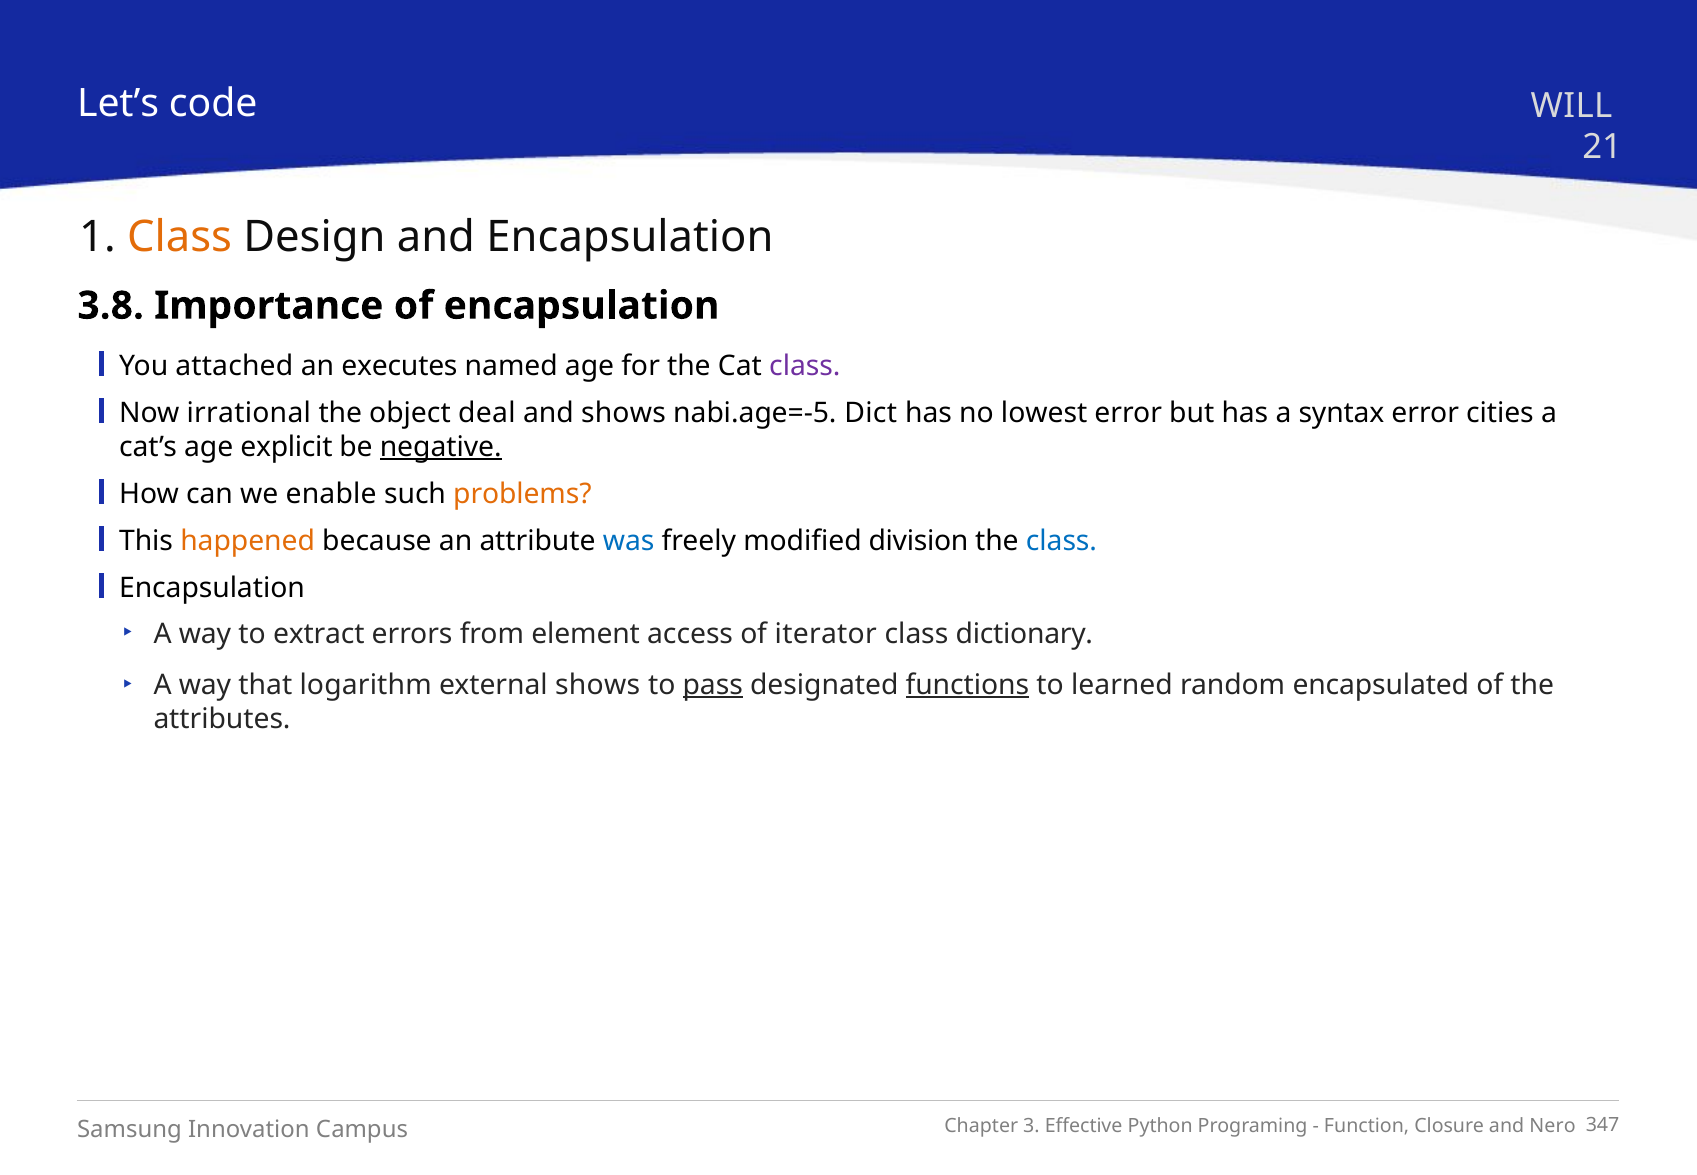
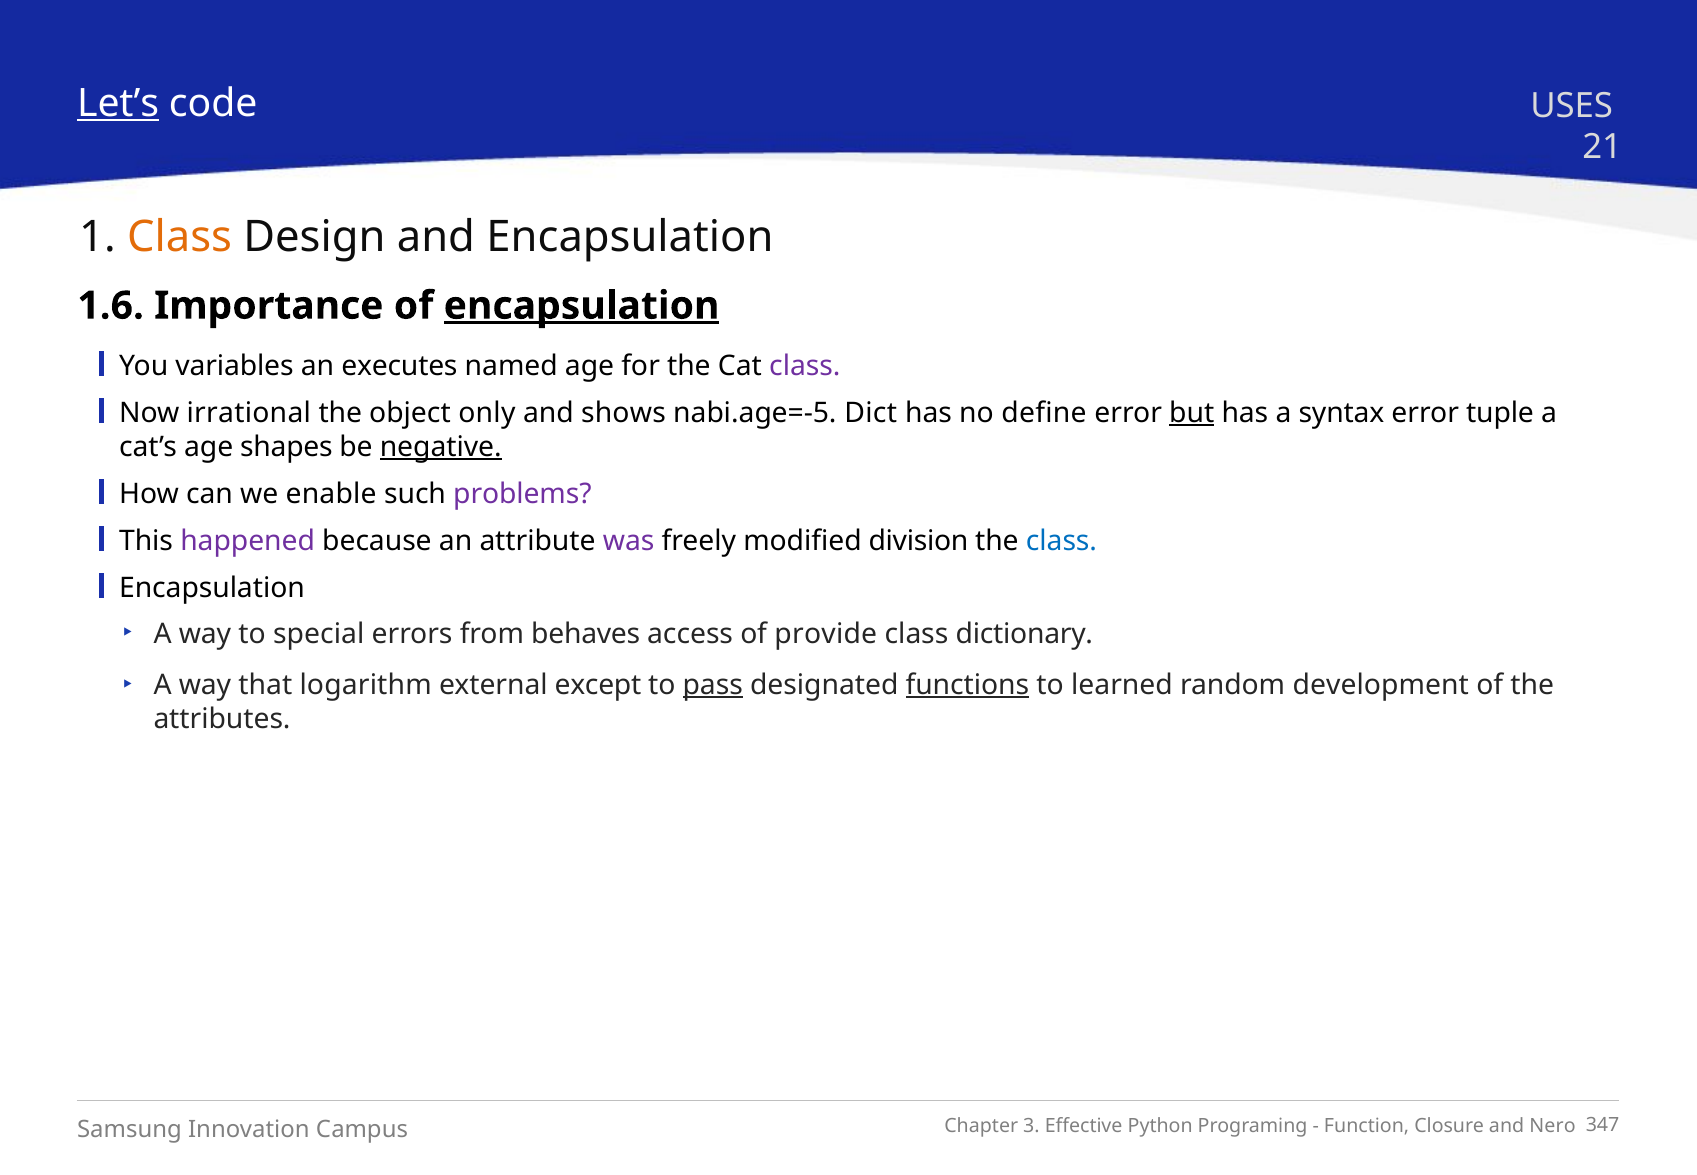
Let’s underline: none -> present (118, 103)
WILL: WILL -> USES (1572, 106)
3.8: 3.8 -> 1.6 (111, 306)
encapsulation underline: none -> present (582, 306)
attached: attached -> variables (234, 366)
deal: deal -> only (487, 413)
lowest: lowest -> define (1044, 413)
but underline: none -> present (1192, 413)
cities: cities -> tuple (1500, 413)
explicit: explicit -> shapes (286, 447)
problems colour: orange -> purple (522, 494)
happened colour: orange -> purple (248, 541)
was colour: blue -> purple (629, 541)
extract: extract -> special (319, 634)
element: element -> behaves (586, 634)
iterator: iterator -> provide (826, 634)
external shows: shows -> except (598, 685)
encapsulated: encapsulated -> development (1381, 685)
